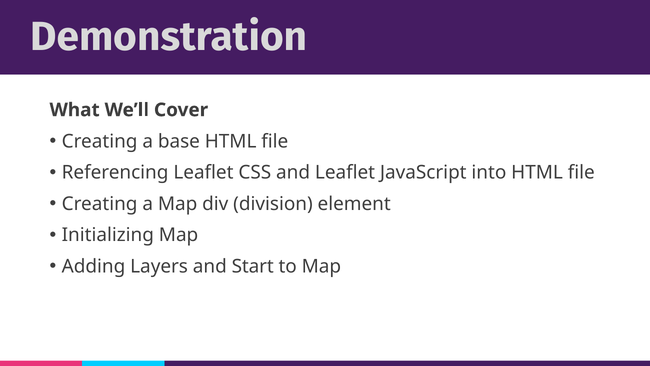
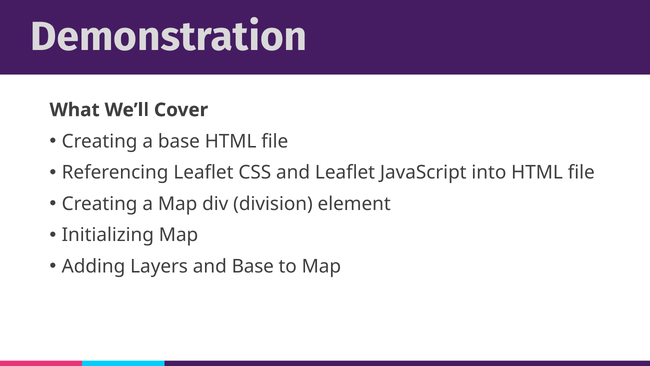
and Start: Start -> Base (253, 266)
